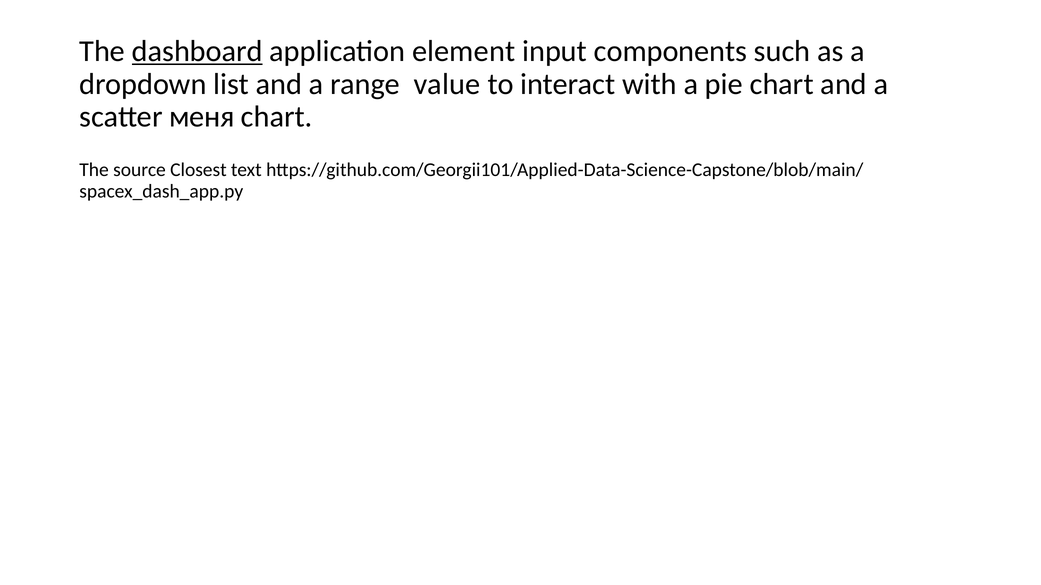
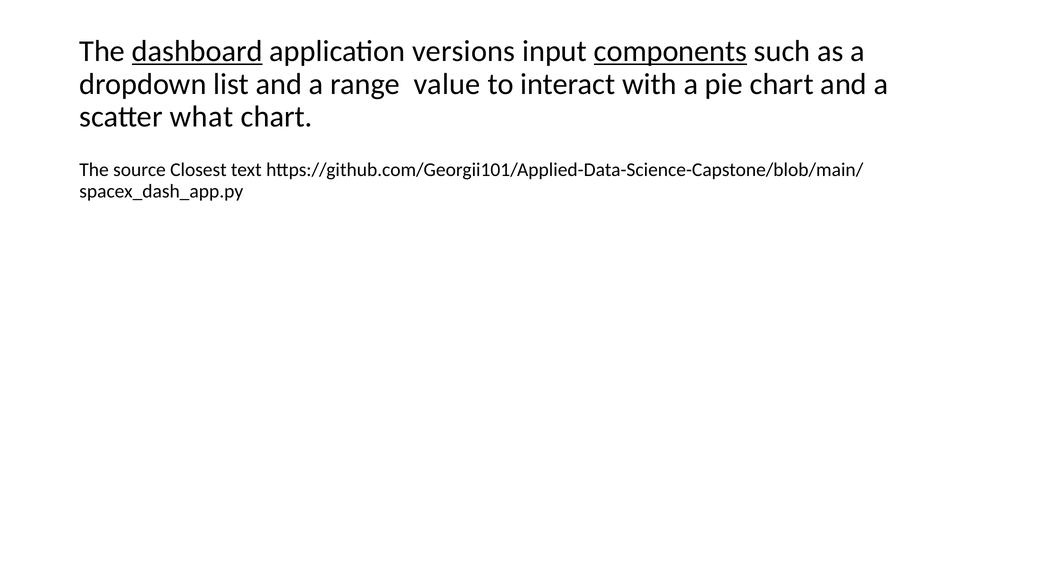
element: element -> versions (464, 51)
components underline: none -> present (671, 51)
меня: меня -> what (202, 117)
